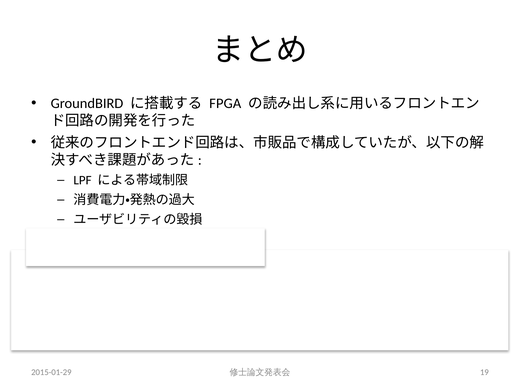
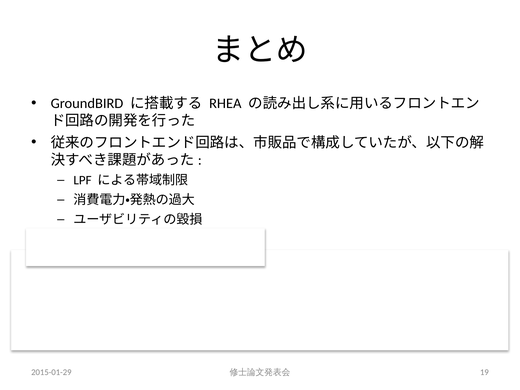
FPGA: FPGA -> RHEA (225, 103)
